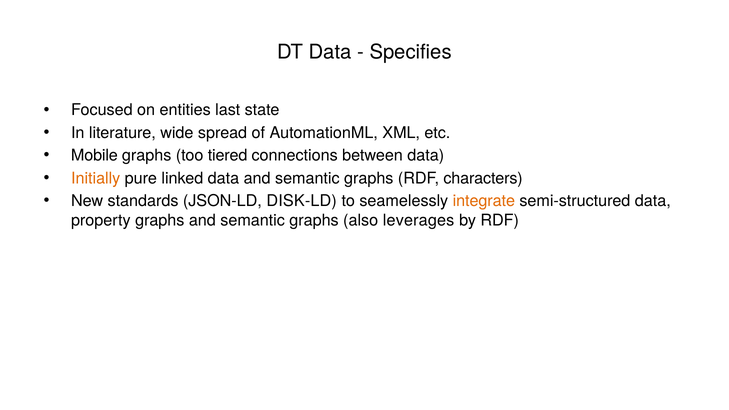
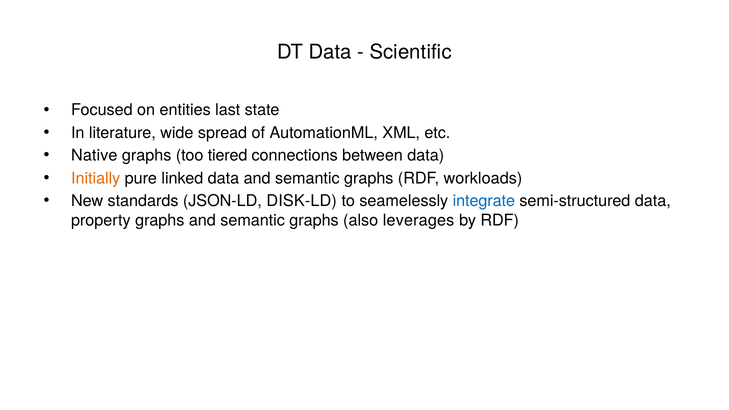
Specifies: Specifies -> Scientific (411, 52)
Mobile: Mobile -> Native (94, 156)
characters: characters -> workloads (483, 178)
integrate colour: orange -> blue (484, 201)
